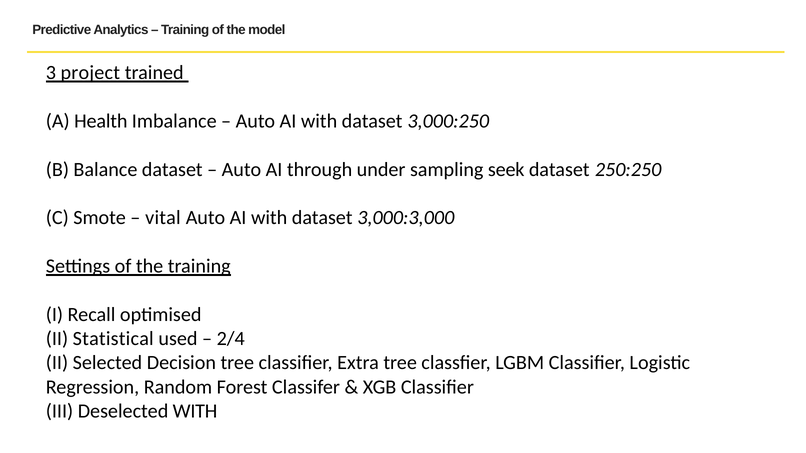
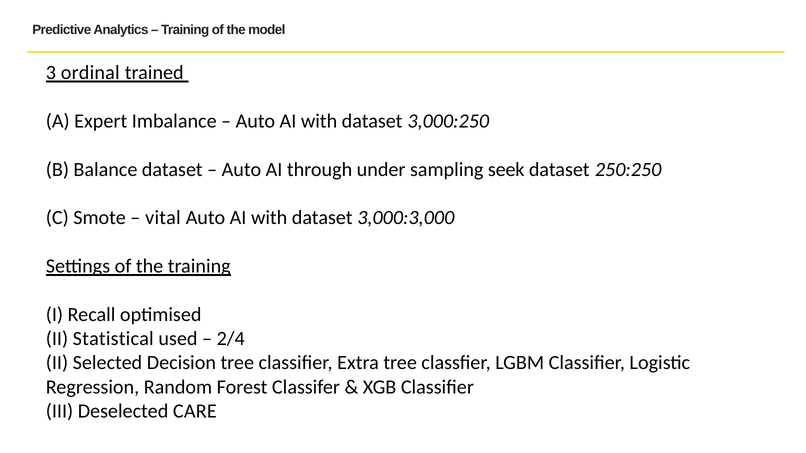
project: project -> ordinal (90, 73)
Health: Health -> Expert (101, 121)
Deselected WITH: WITH -> CARE (195, 411)
